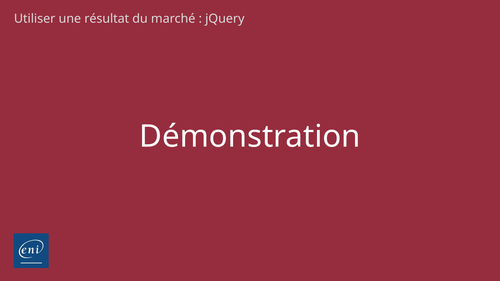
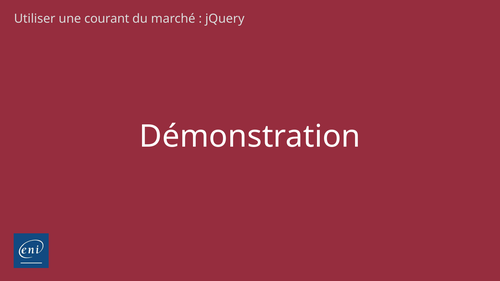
résultat: résultat -> courant (107, 19)
